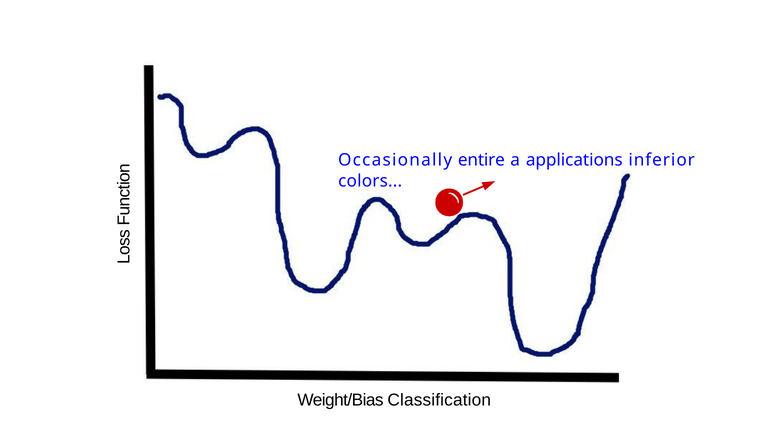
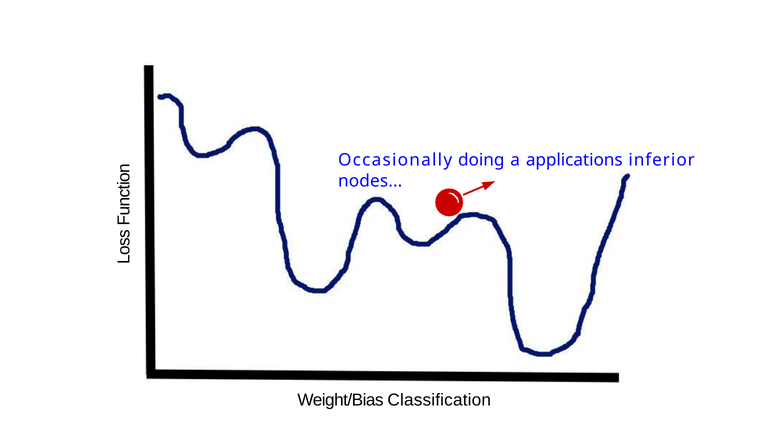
entire: entire -> doing (481, 160)
colors: colors -> nodes (370, 181)
